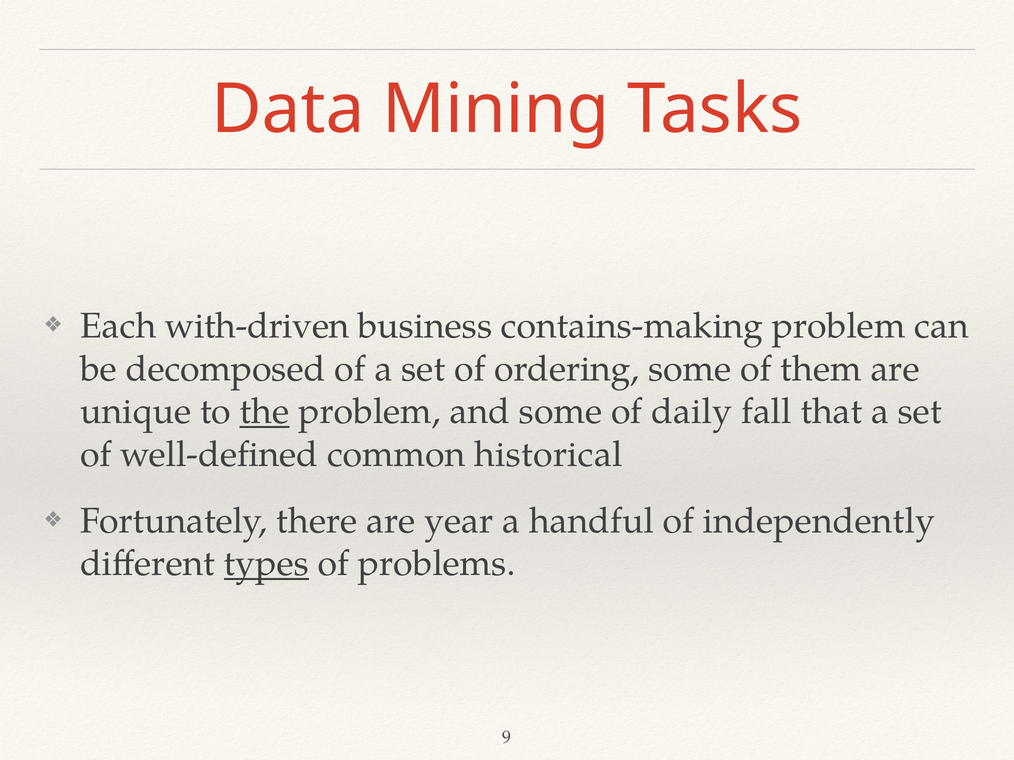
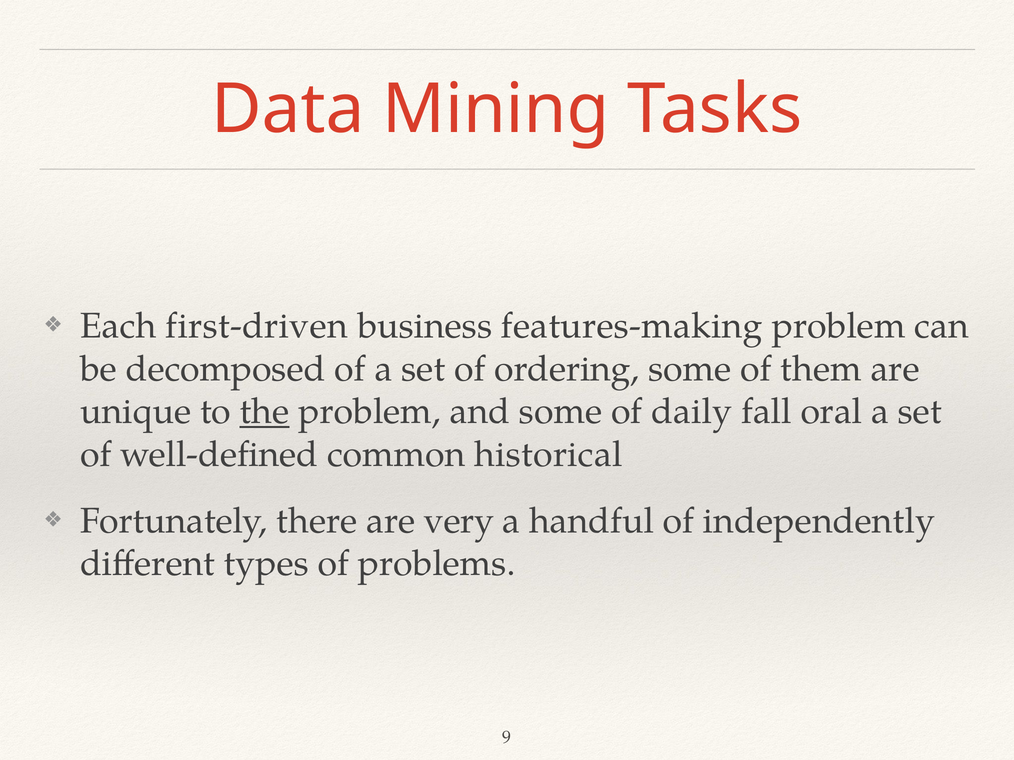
with-driven: with-driven -> first-driven (257, 326)
contains-making: contains-making -> features-making (632, 326)
that: that -> oral (831, 412)
year: year -> very (459, 521)
types underline: present -> none (266, 564)
